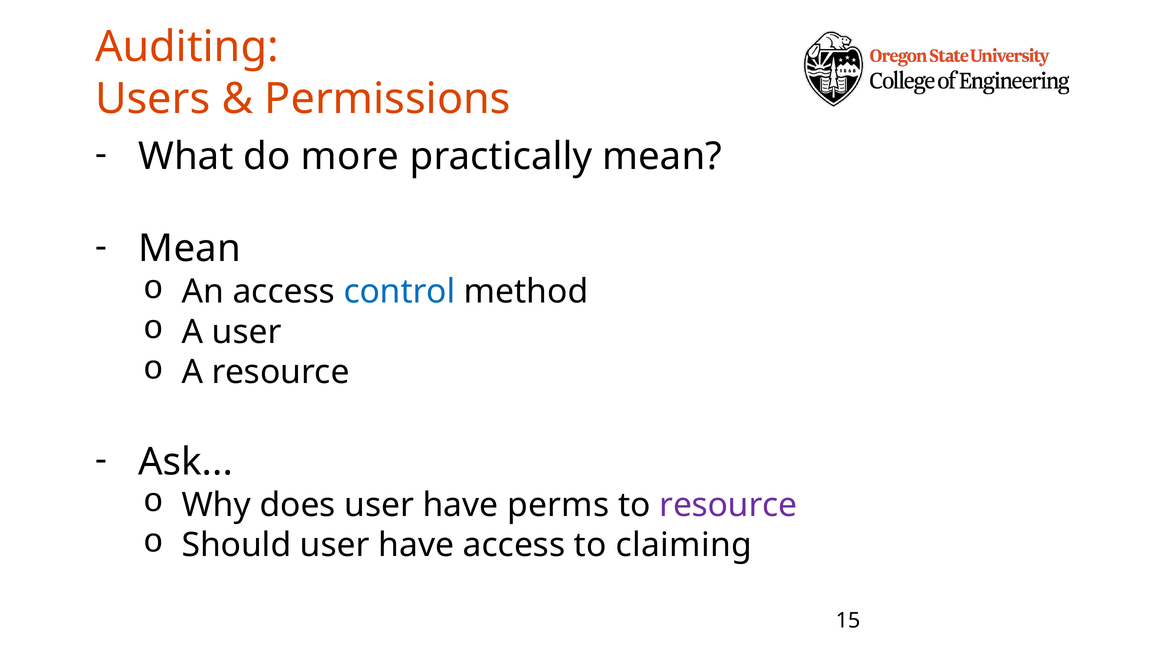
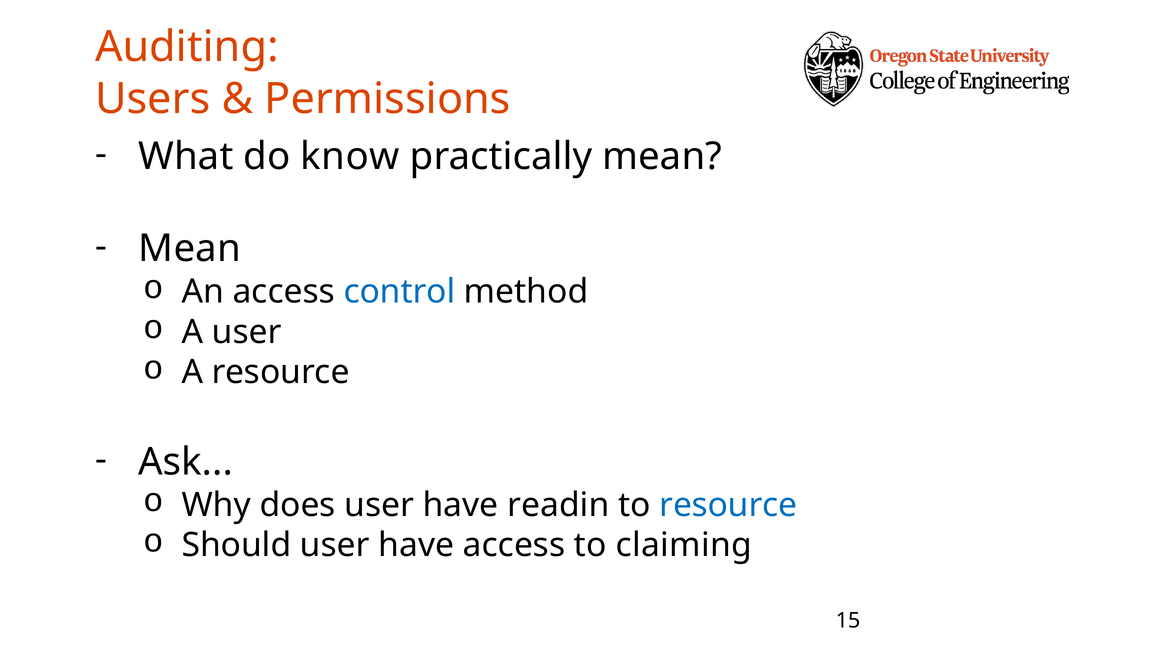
more: more -> know (350, 156)
perms: perms -> readin (558, 505)
resource colour: purple -> blue (728, 505)
